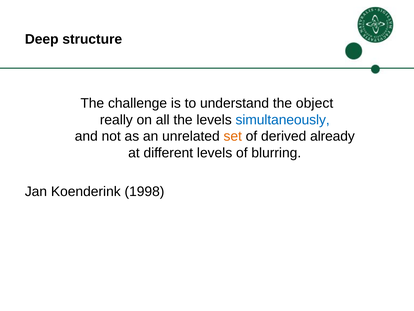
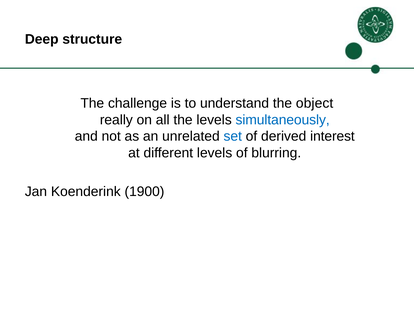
set colour: orange -> blue (233, 136)
already: already -> interest (332, 136)
1998: 1998 -> 1900 (144, 191)
